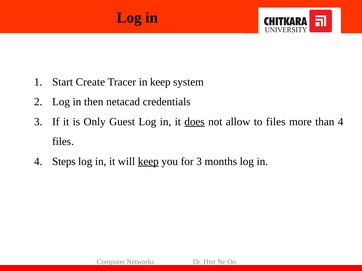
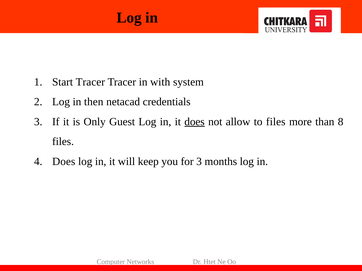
Start Create: Create -> Tracer (90, 82)
in keep: keep -> with (160, 82)
than 4: 4 -> 8 (341, 122)
Steps: Steps -> Does (64, 162)
keep underline: present -> none (148, 162)
